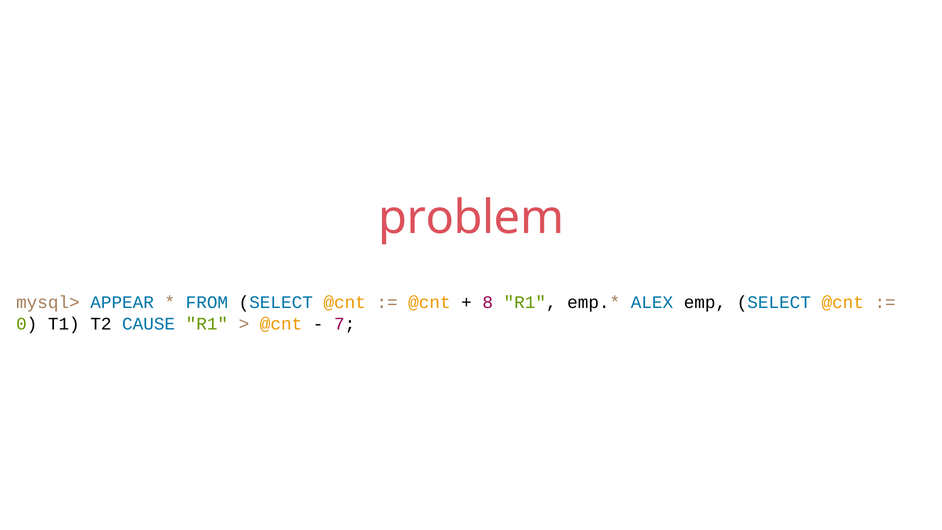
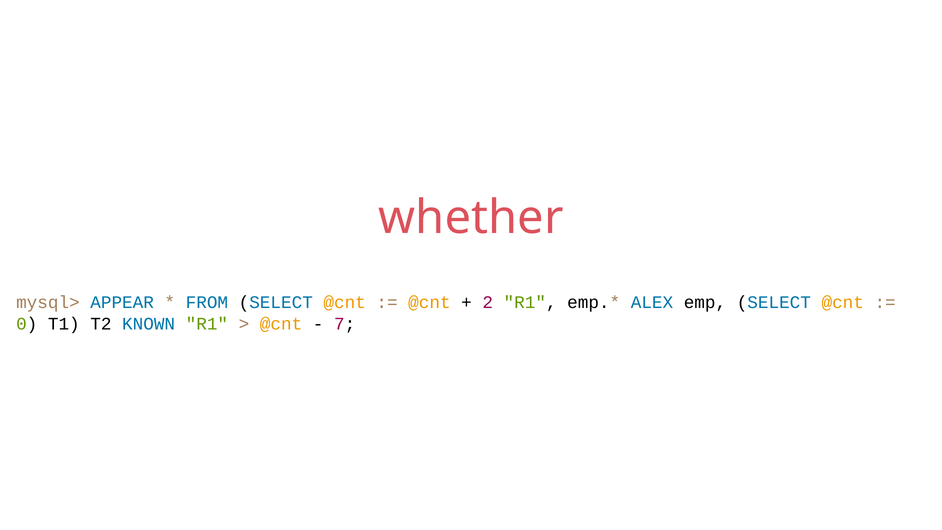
problem: problem -> whether (471, 218)
8: 8 -> 2 (488, 302)
CAUSE: CAUSE -> KNOWN (149, 324)
